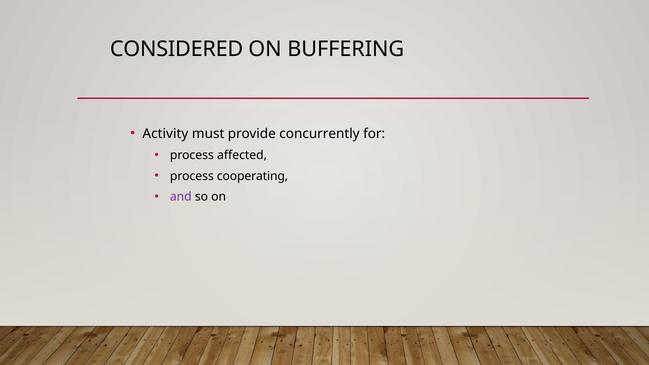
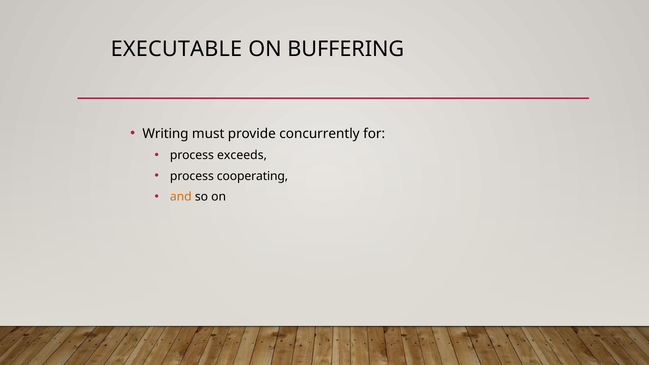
CONSIDERED: CONSIDERED -> EXECUTABLE (176, 49)
Activity: Activity -> Writing (165, 134)
affected: affected -> exceeds (242, 155)
and colour: purple -> orange (181, 197)
